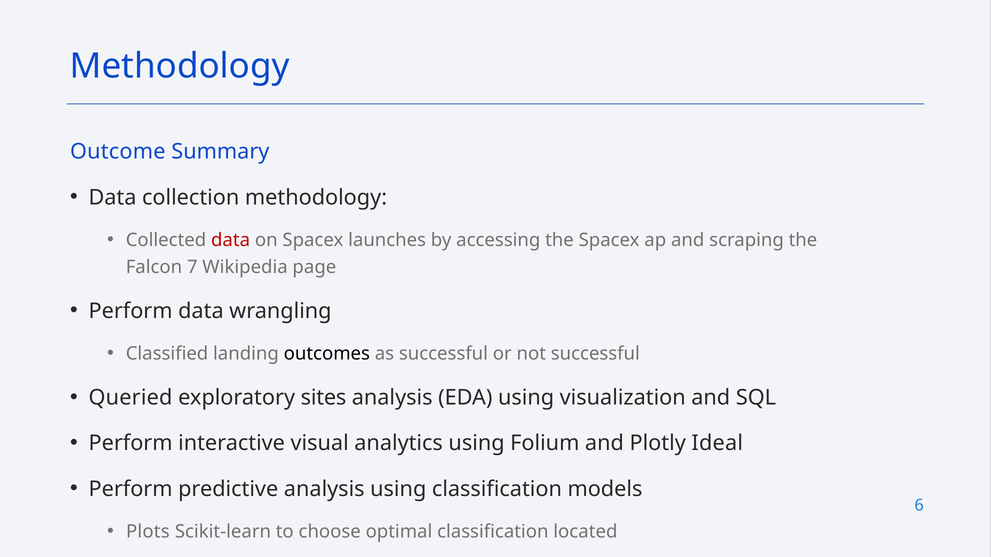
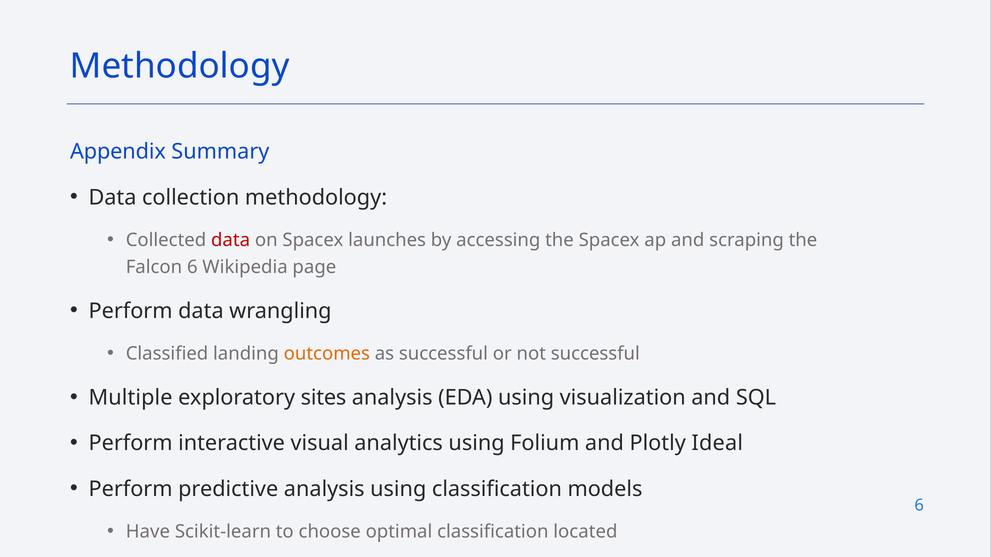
Outcome: Outcome -> Appendix (118, 152)
Falcon 7: 7 -> 6 (192, 267)
outcomes colour: black -> orange (327, 354)
Queried: Queried -> Multiple (131, 398)
Plots: Plots -> Have (148, 532)
